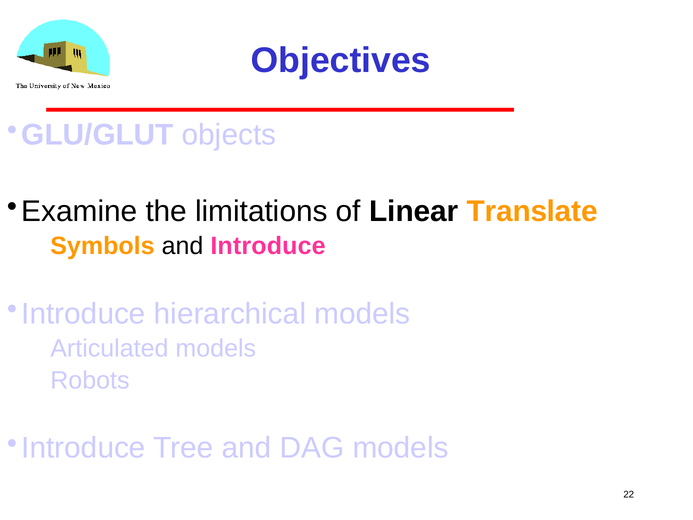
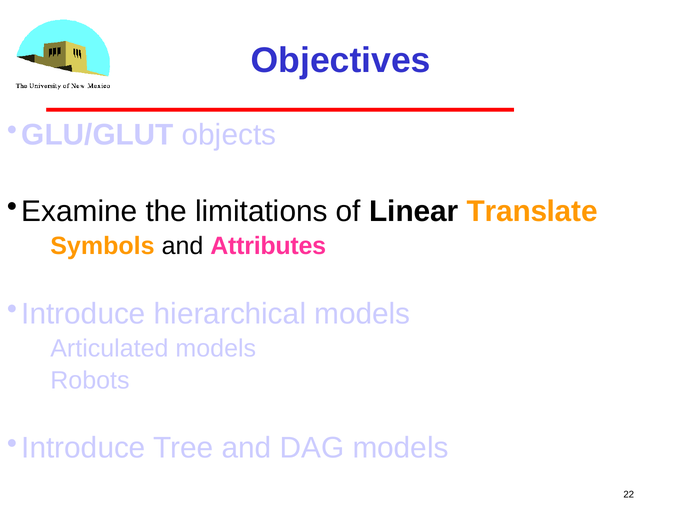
and Introduce: Introduce -> Attributes (268, 246)
